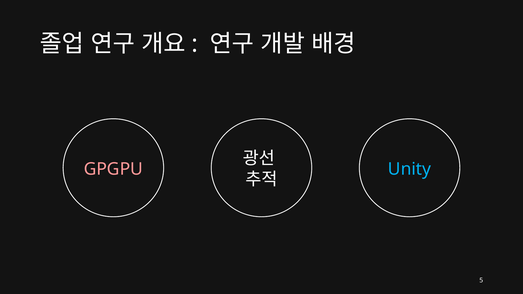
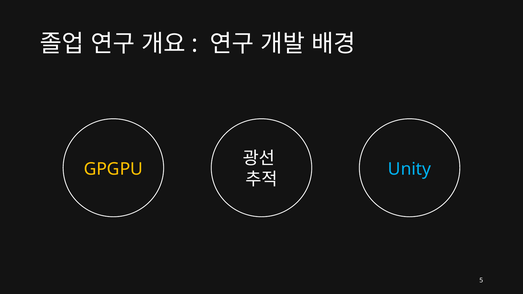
GPGPU colour: pink -> yellow (113, 169)
